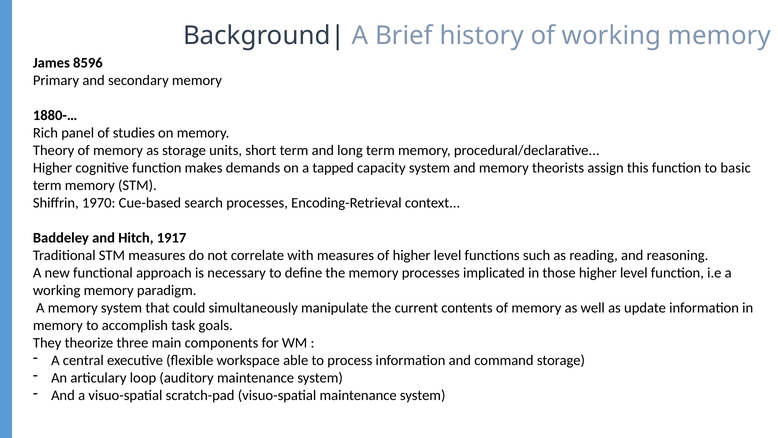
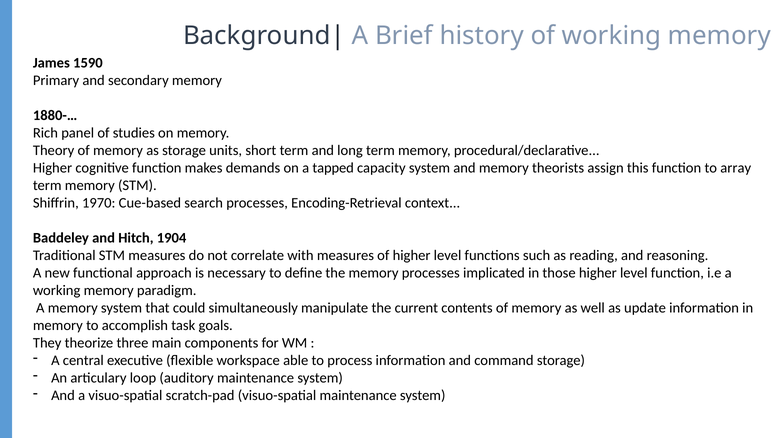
8596: 8596 -> 1590 (88, 63)
basic: basic -> array (736, 168)
1917: 1917 -> 1904 (172, 238)
